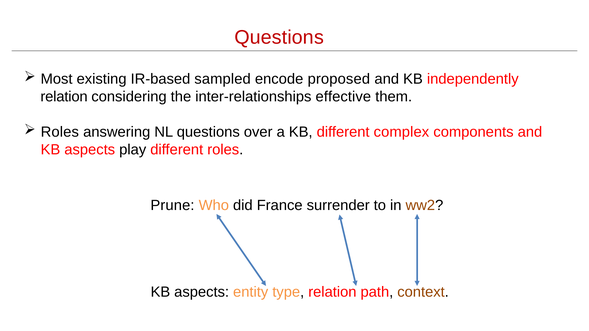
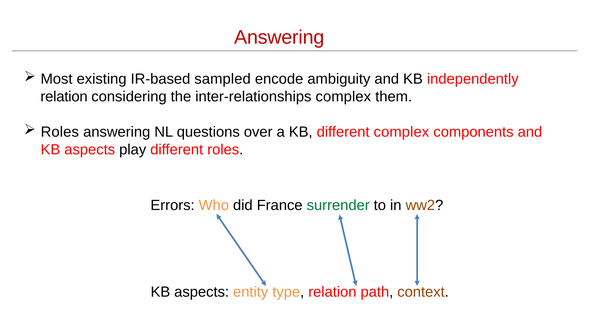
Questions: Questions -> Answering (279, 37)
proposed: proposed -> ambiguity (339, 79)
inter-relationships effective: effective -> complex (343, 97)
Prune: Prune -> Errors (173, 205)
surrender colour: black -> green (338, 205)
